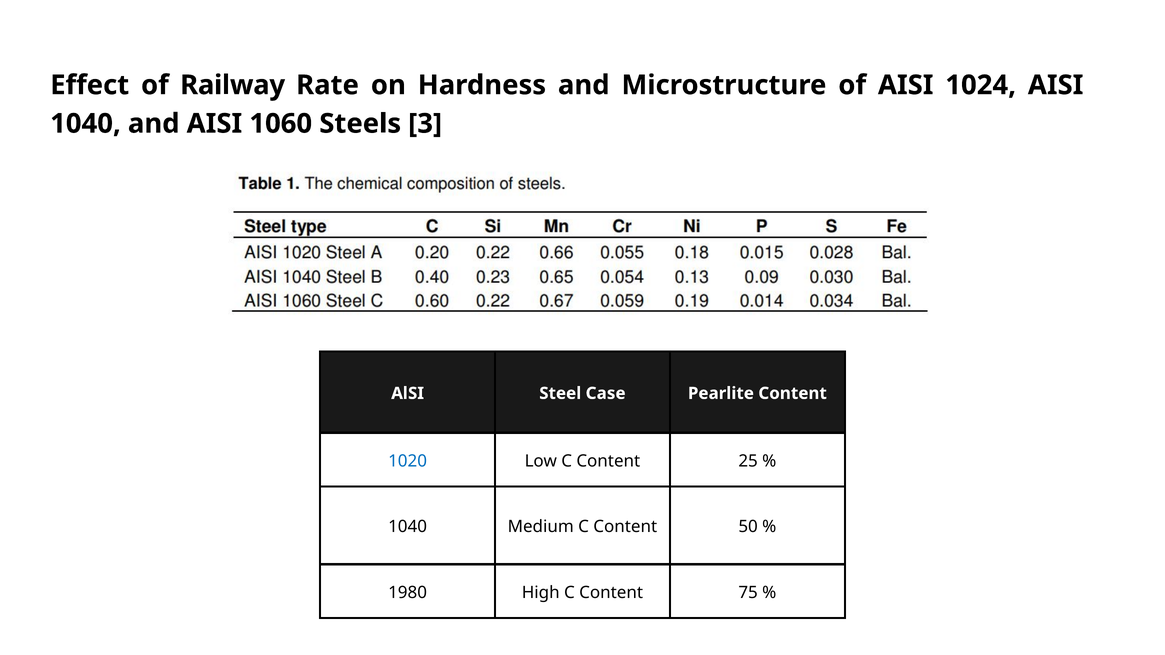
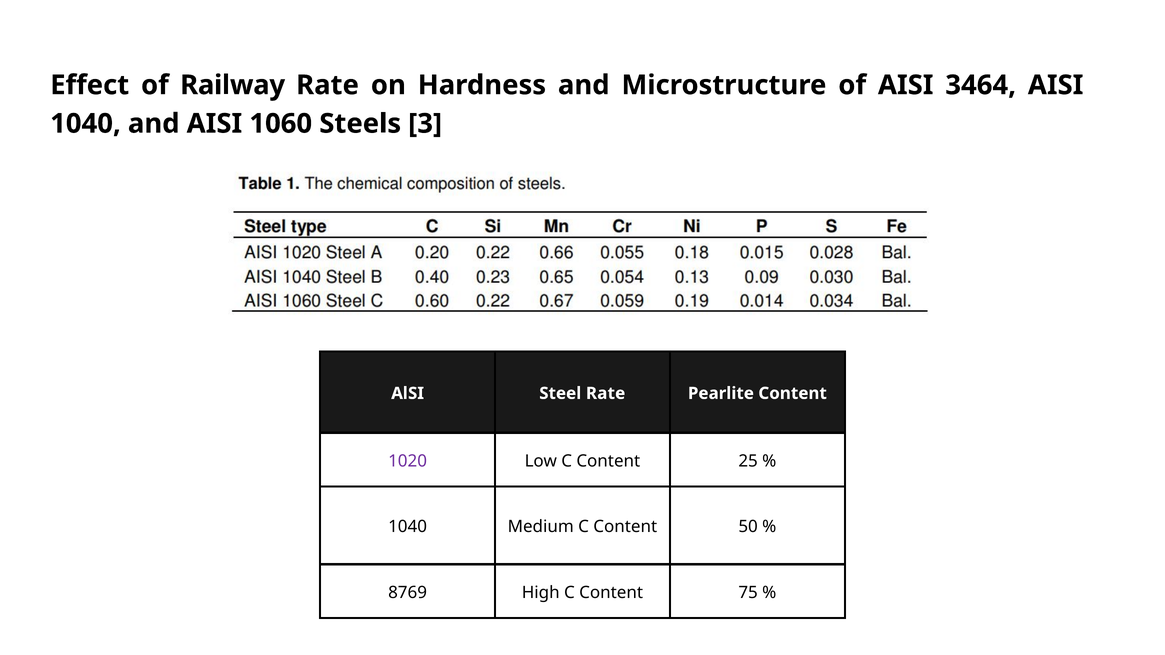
1024: 1024 -> 3464 (981, 85)
Steel Case: Case -> Rate (606, 394)
1020 colour: blue -> purple (408, 461)
1980: 1980 -> 8769 (408, 593)
